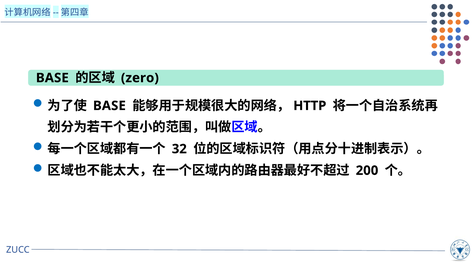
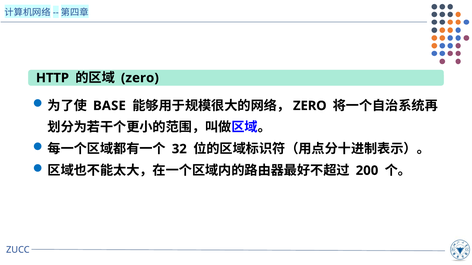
BASE: BASE -> HTTP (52, 78)
HTTP: HTTP -> ZERO (310, 106)
